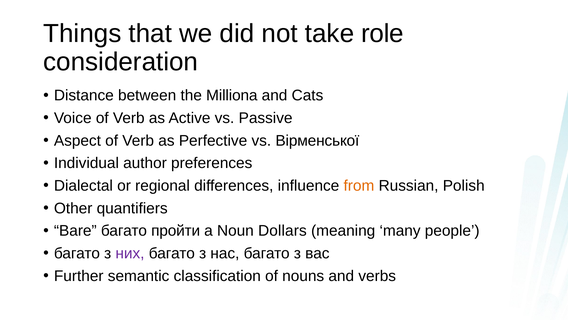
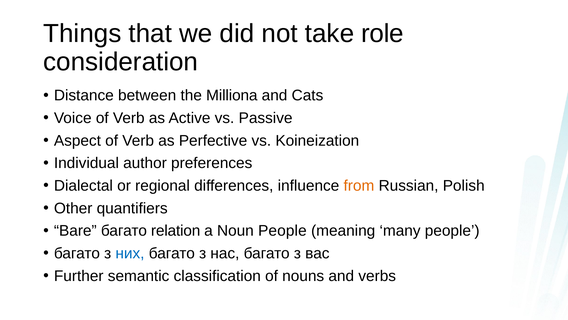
Вірменської: Вірменської -> Koineization (317, 140)
пройти: пройти -> relation (176, 231)
Noun Dollars: Dollars -> People (282, 231)
них colour: purple -> blue (130, 253)
